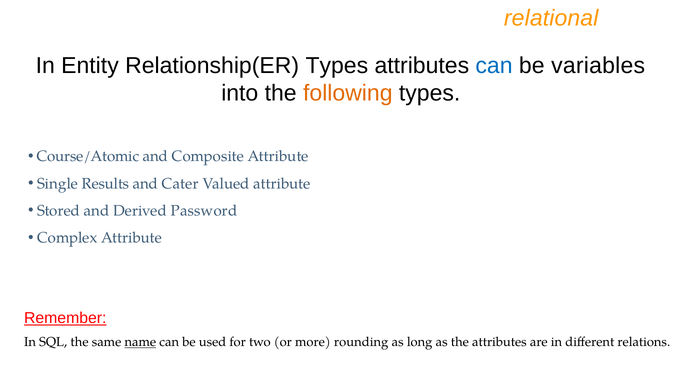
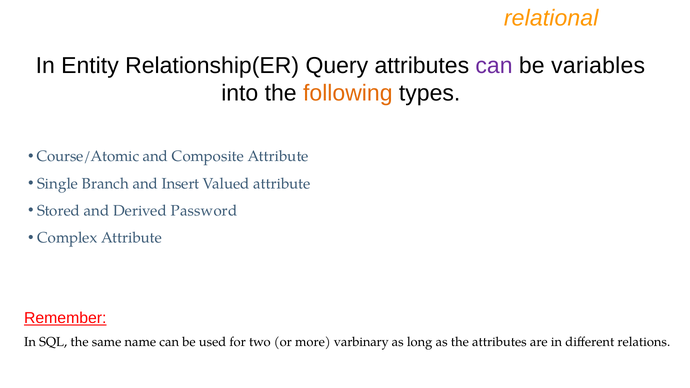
Relationship(ER Types: Types -> Query (337, 66)
can colour: blue -> purple (494, 66)
Results: Results -> Branch (105, 184)
Cater: Cater -> Insert (180, 184)
name underline: present -> none (140, 342)
rounding: rounding -> varbinary (361, 342)
